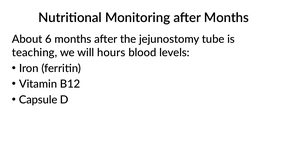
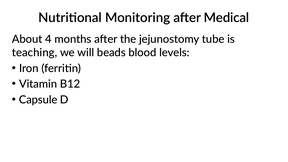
after Months: Months -> Medical (226, 18)
6: 6 -> 4 (48, 39)
hours: hours -> beads (111, 53)
